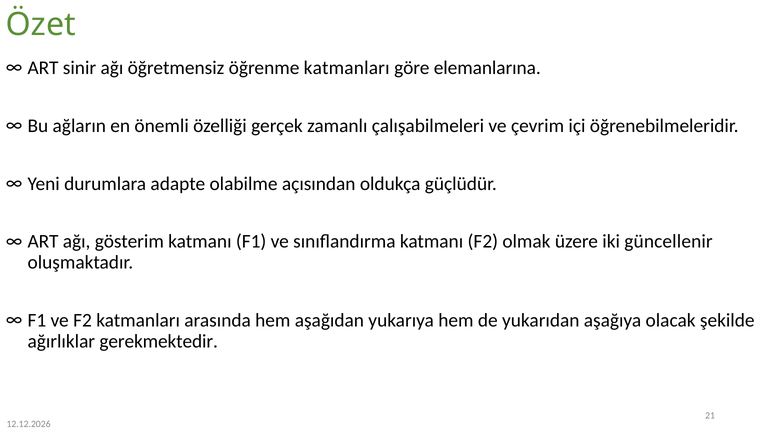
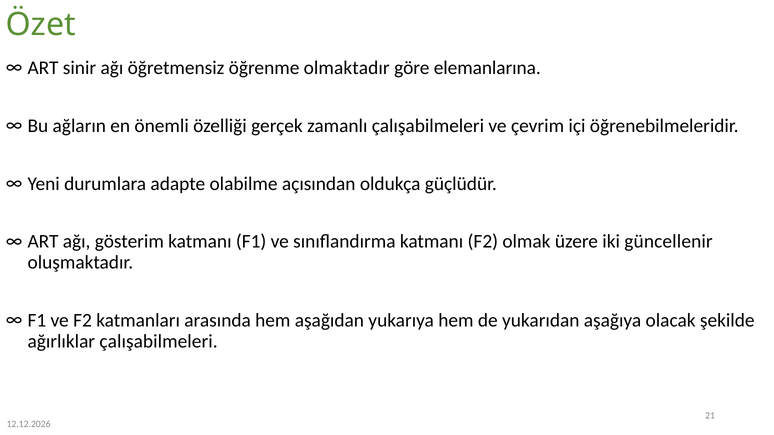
öğrenme katmanları: katmanları -> olmaktadır (347, 68)
ağırlıklar gerekmektedir: gerekmektedir -> çalışabilmeleri (159, 341)
